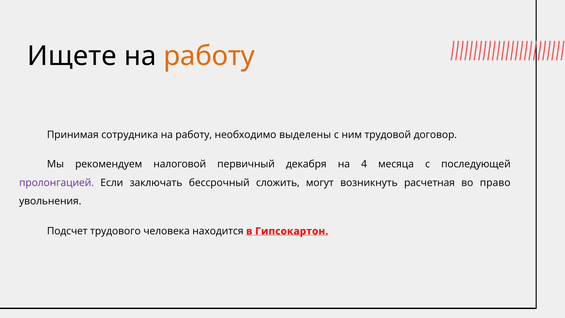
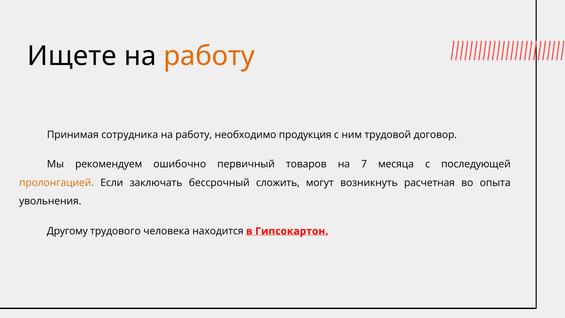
выделены: выделены -> продукция (305, 135)
налоговой: налоговой -> ошибочно (180, 164)
декабря: декабря -> товаров (306, 164)
4: 4 -> 7 (364, 164)
пролонгацией colour: purple -> orange (57, 183)
право: право -> опыта (495, 183)
Подсчет: Подсчет -> Другому (67, 231)
